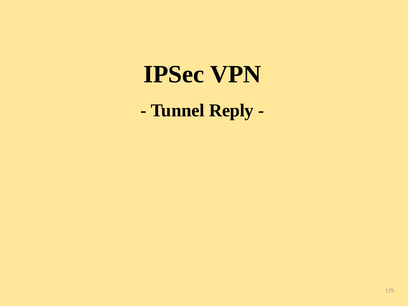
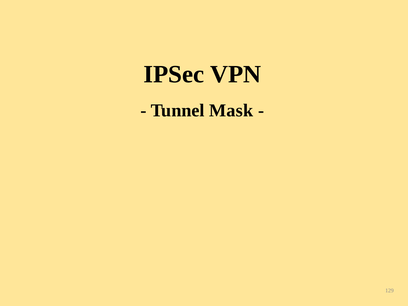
Reply: Reply -> Mask (231, 111)
